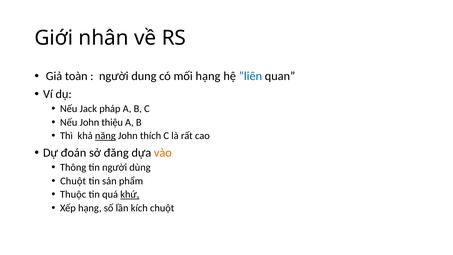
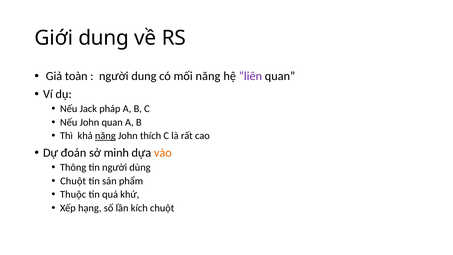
Giới nhân: nhân -> dung (104, 38)
mối hạng: hạng -> năng (208, 76)
”liên colour: blue -> purple (250, 76)
John thiệu: thiệu -> quan (112, 122)
đăng: đăng -> minh (116, 153)
khứ underline: present -> none (130, 194)
